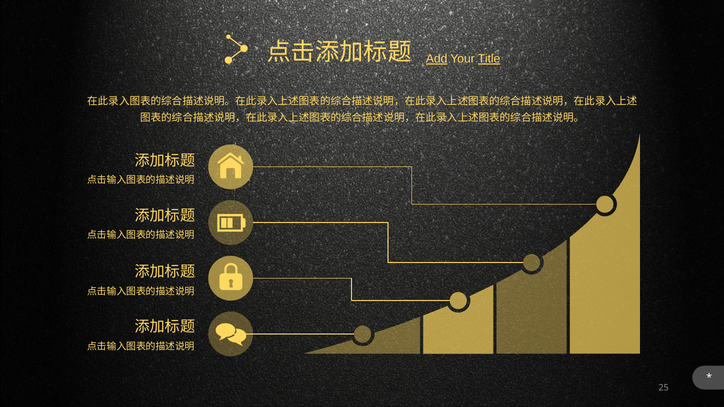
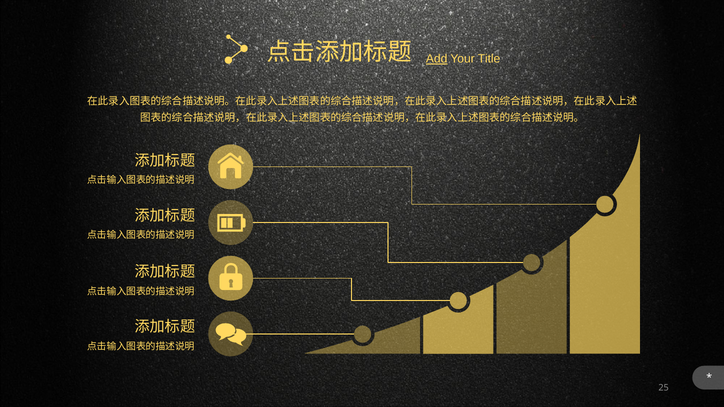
Title underline: present -> none (489, 59)
